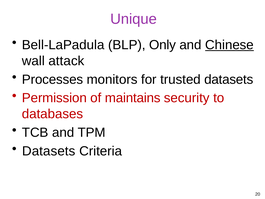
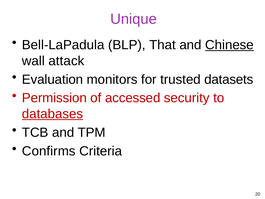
Only: Only -> That (162, 45)
Processes: Processes -> Evaluation (53, 79)
maintains: maintains -> accessed (133, 98)
databases underline: none -> present (53, 114)
Datasets: Datasets -> Confirms (49, 151)
